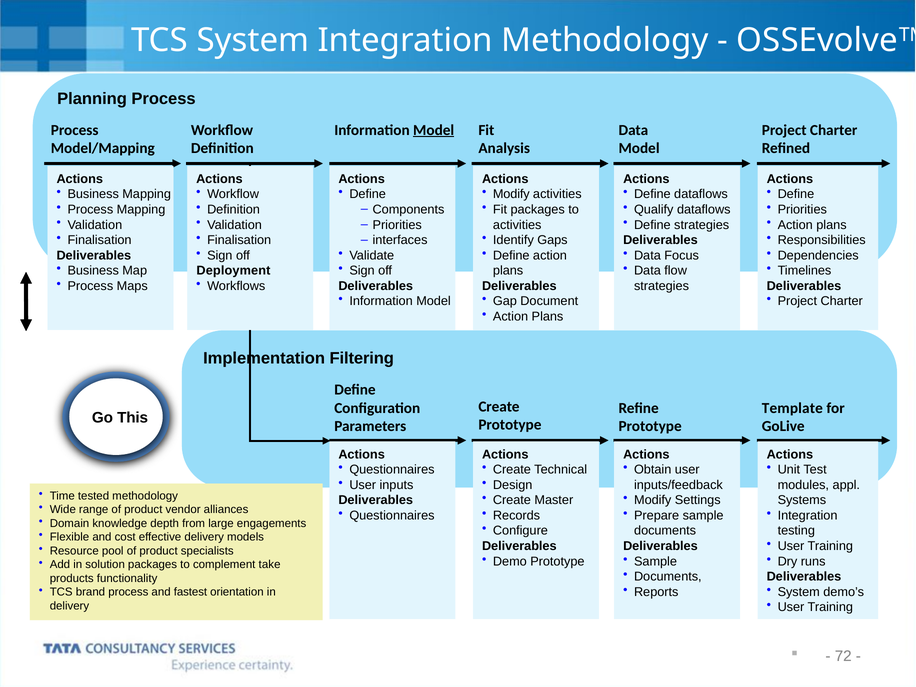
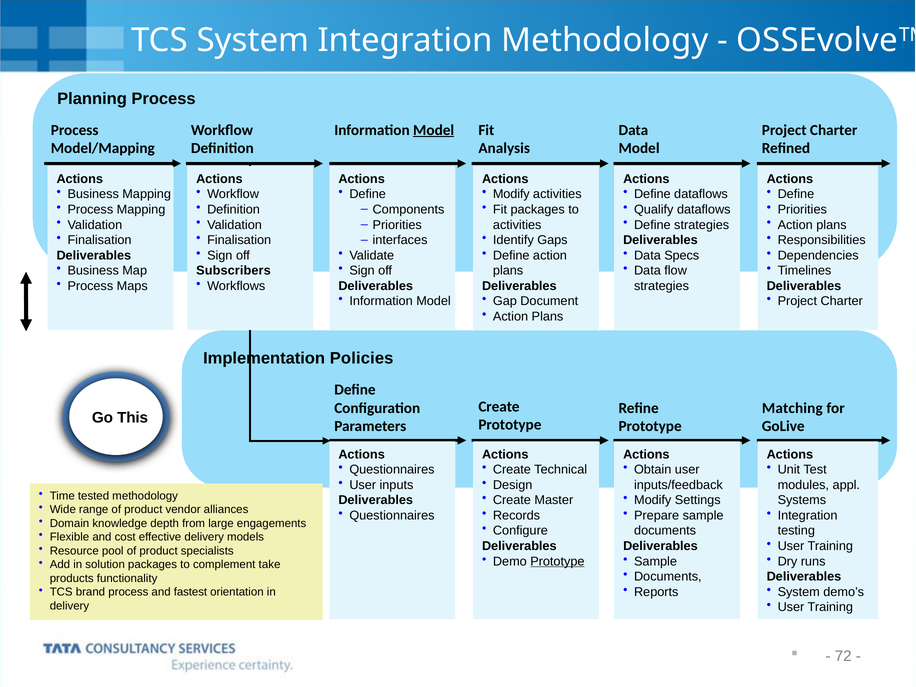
Focus: Focus -> Specs (682, 255)
Deployment: Deployment -> Subscribers (233, 271)
Filtering: Filtering -> Policies (362, 358)
Template: Template -> Matching (792, 408)
Prototype underline: none -> present (557, 561)
